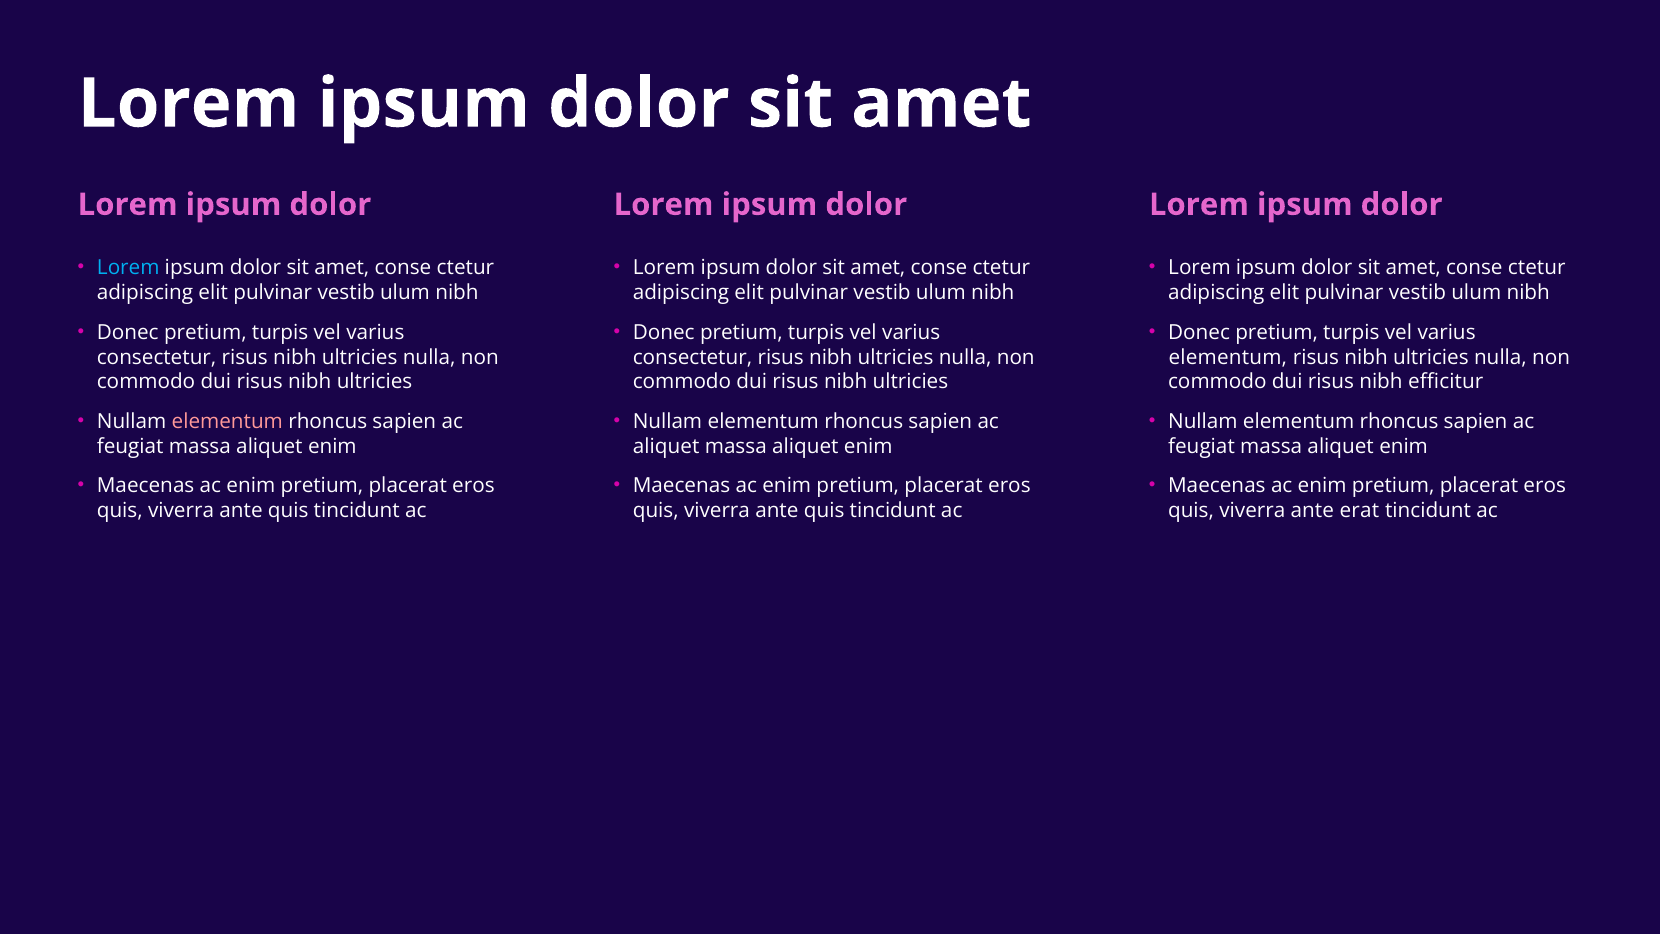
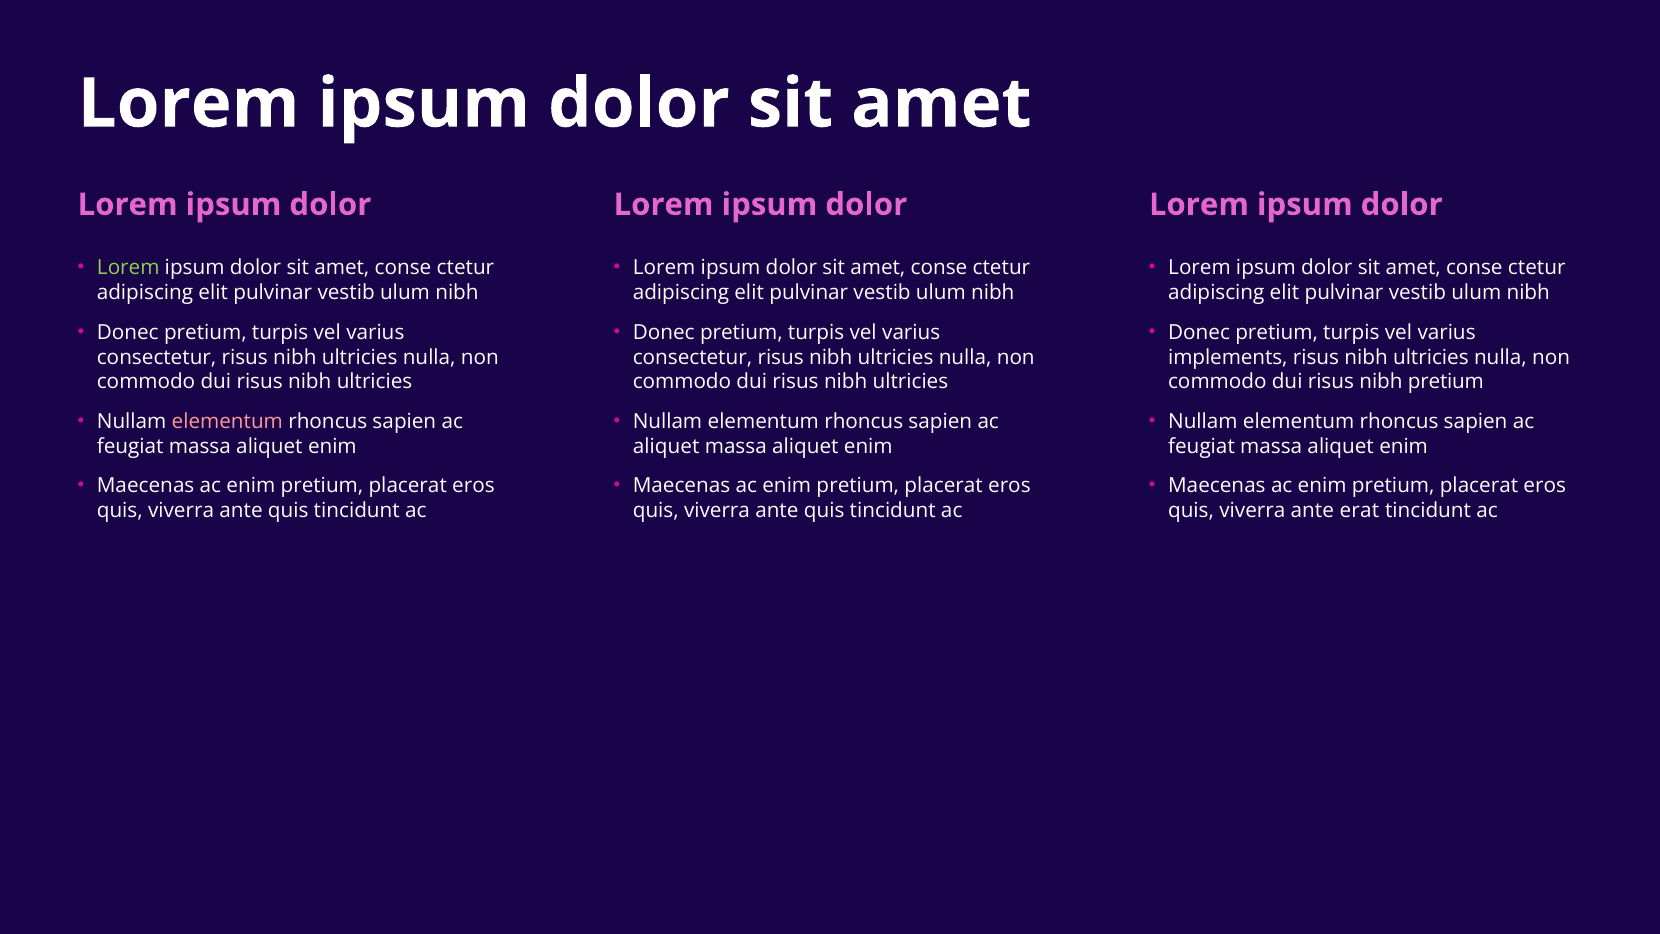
Lorem colour: light blue -> light green (128, 268)
elementum: elementum -> implements (1228, 357)
nibh efficitur: efficitur -> pretium (1446, 382)
